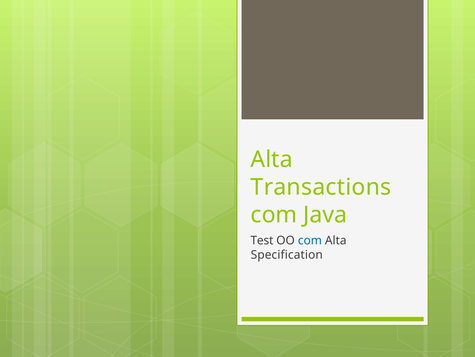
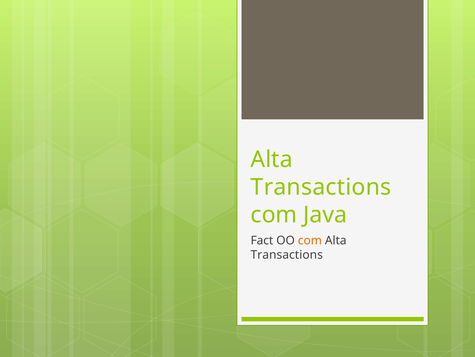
Test: Test -> Fact (262, 240)
com colour: blue -> orange (310, 240)
Specification: Specification -> Transactions (287, 254)
